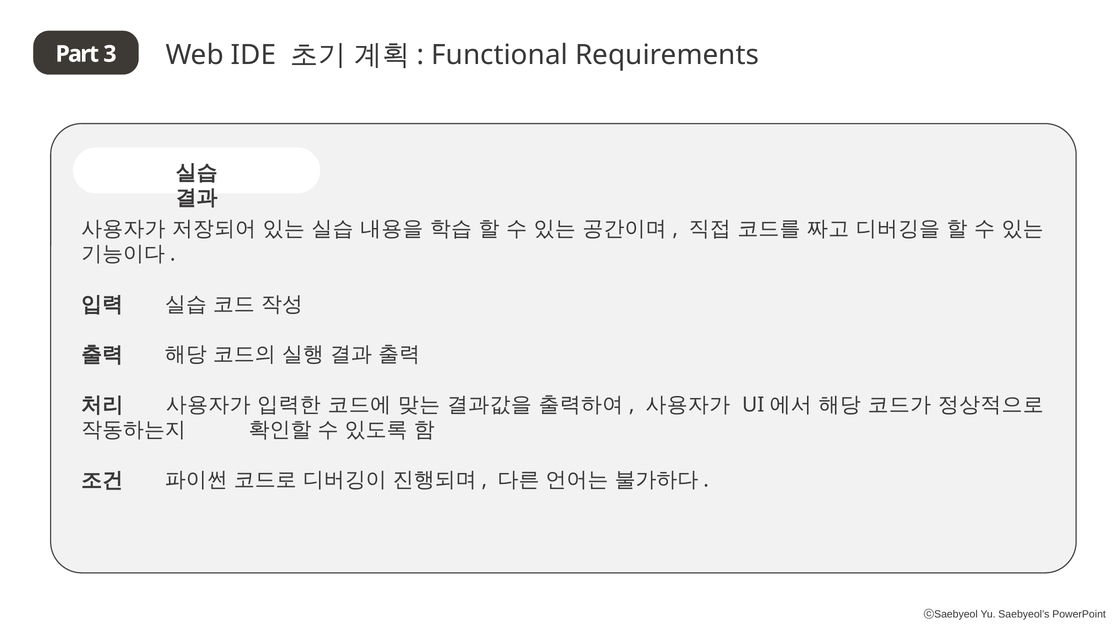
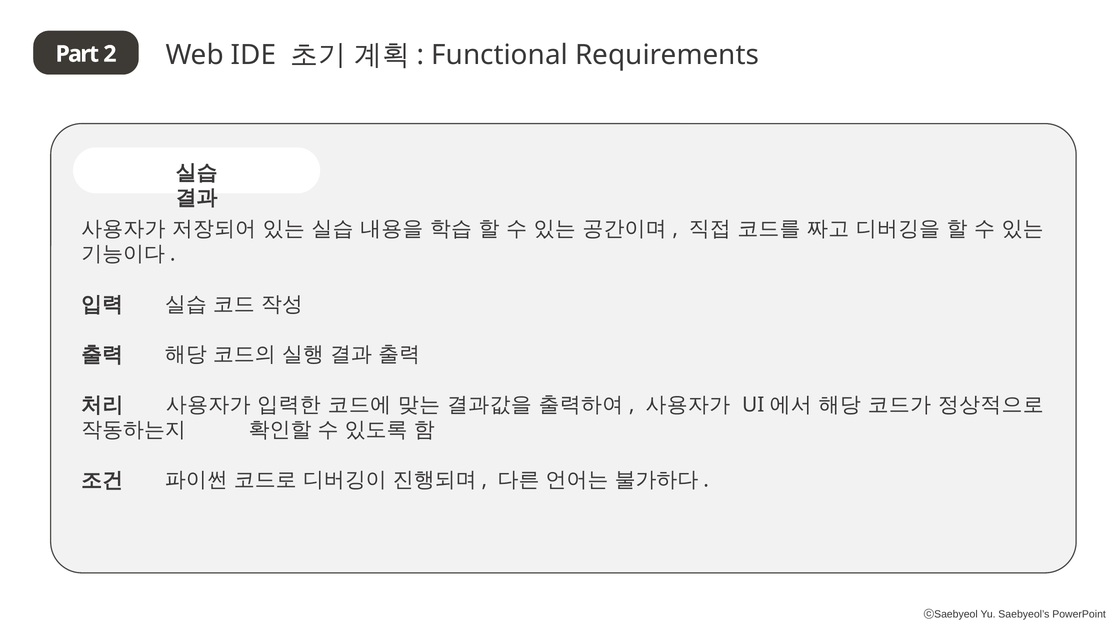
3: 3 -> 2 (110, 54)
